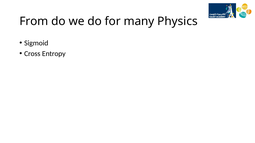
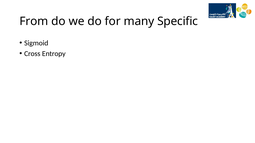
Physics: Physics -> Specific (178, 21)
